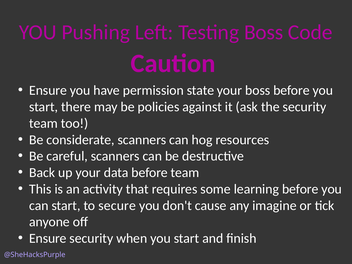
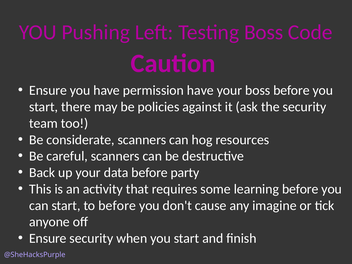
permission state: state -> have (200, 90)
before team: team -> party (185, 173)
to secure: secure -> before (117, 205)
